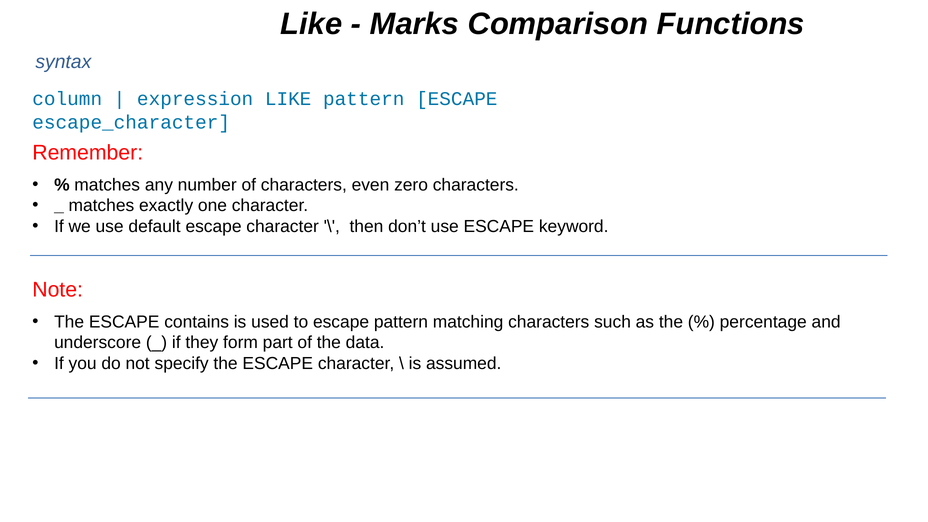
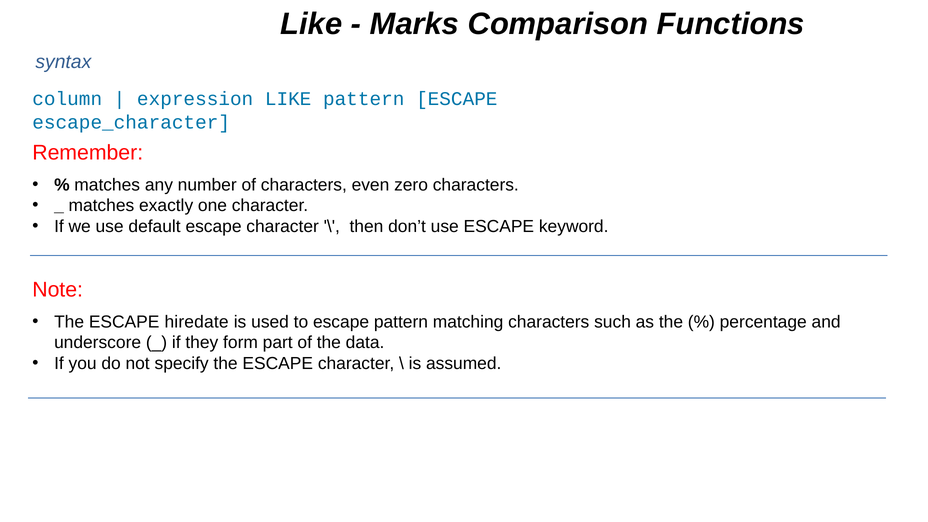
contains: contains -> hiredate (197, 322)
